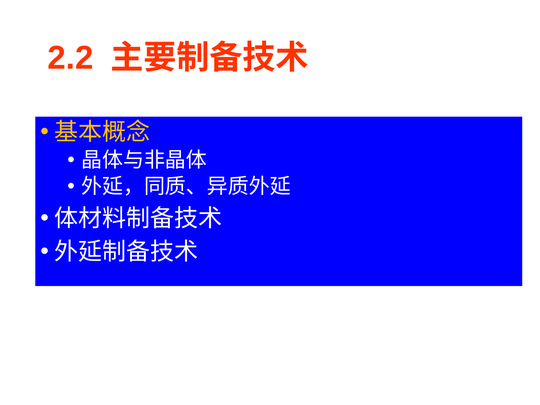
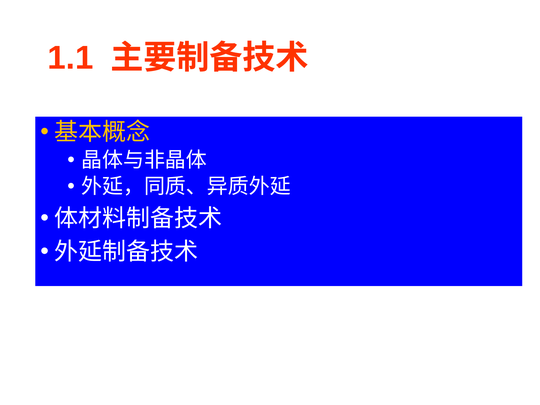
2.2: 2.2 -> 1.1 (71, 58)
